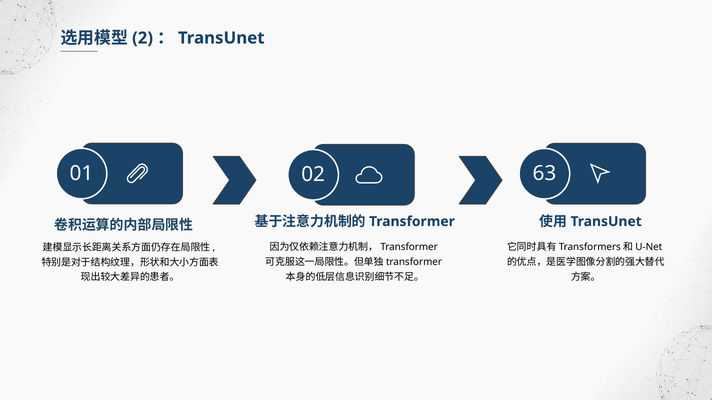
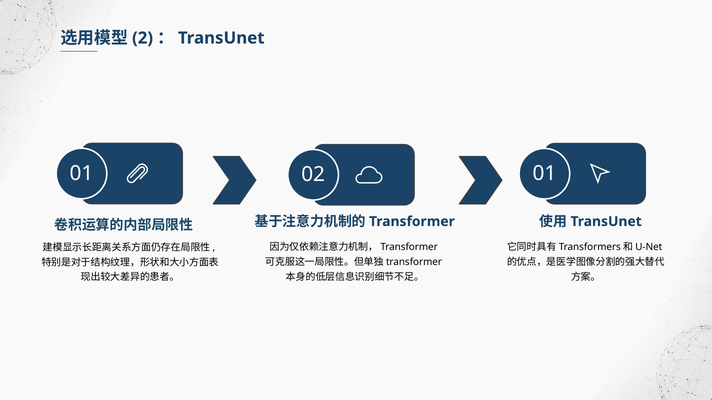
01 63: 63 -> 01 (544, 174)
